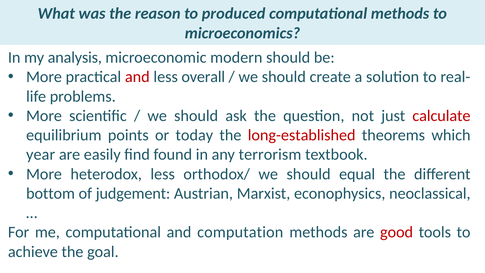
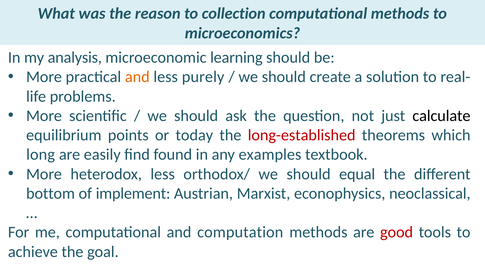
produced: produced -> collection (234, 14)
modern: modern -> learning (236, 58)
and colour: red -> orange (137, 77)
overall: overall -> purely (203, 77)
calculate colour: red -> black (441, 116)
year: year -> long (41, 155)
terrorism: terrorism -> examples (270, 155)
judgement: judgement -> implement (133, 193)
